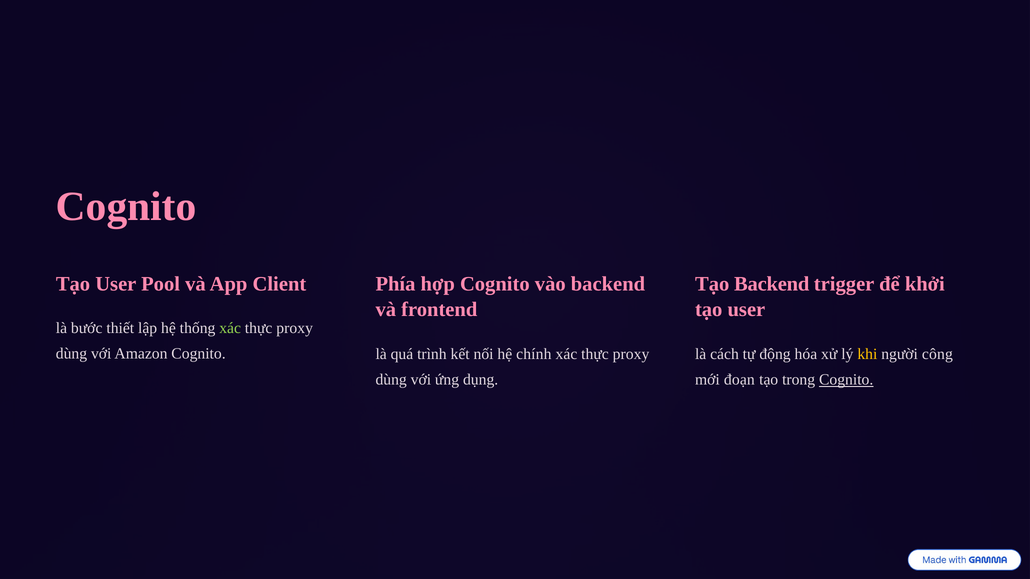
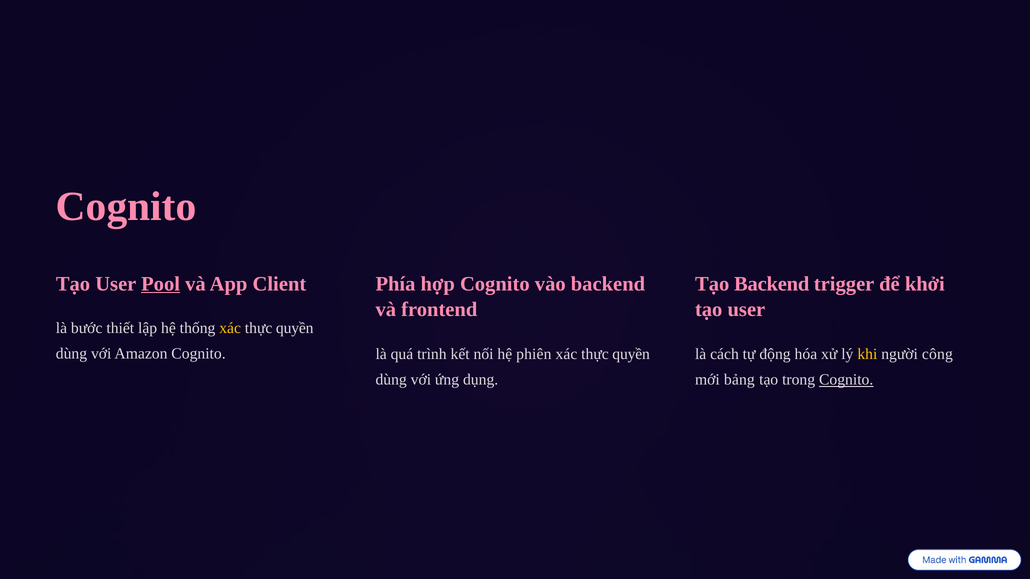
Pool underline: none -> present (161, 284)
xác colour: light green -> yellow (230, 328)
proxy: proxy -> quyền (295, 328)
chính: chính -> phiên (534, 354)
proxy: proxy -> quyền (631, 354)
đoạn: đoạn -> bảng (739, 380)
